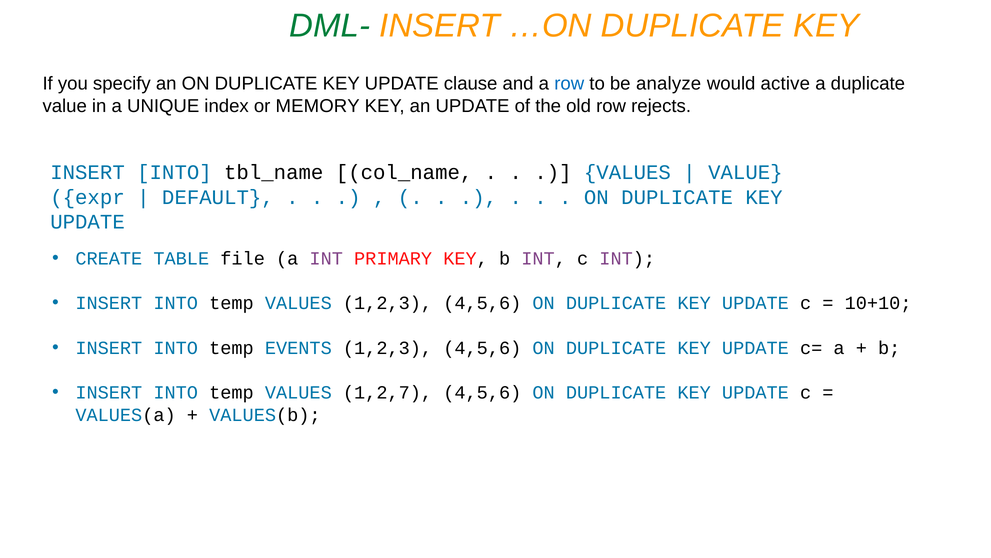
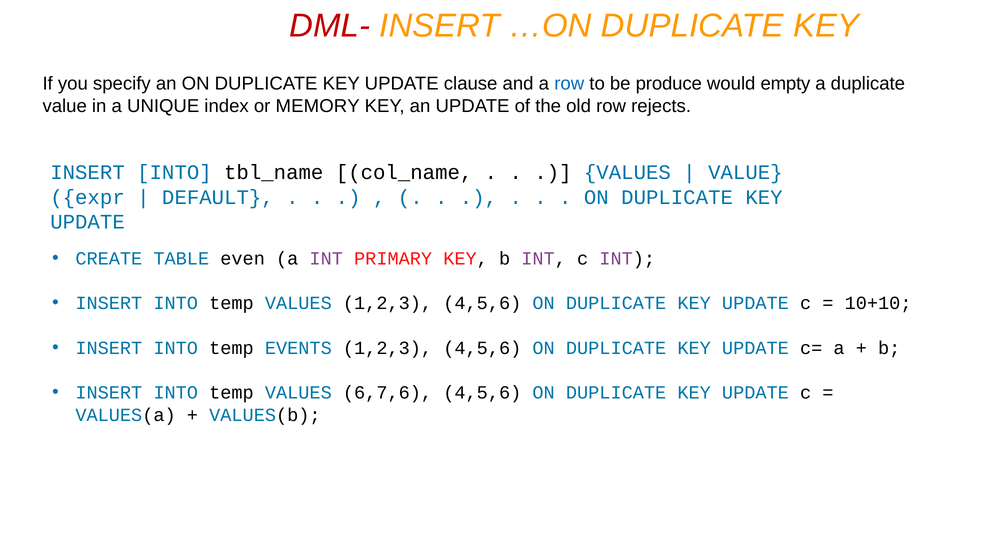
DML- colour: green -> red (330, 26)
analyze: analyze -> produce (669, 83)
active: active -> empty (785, 83)
file: file -> even (243, 258)
1,2,7: 1,2,7 -> 6,7,6 (388, 392)
